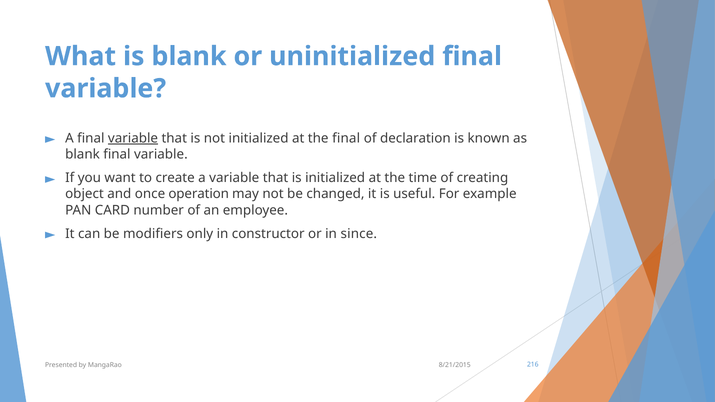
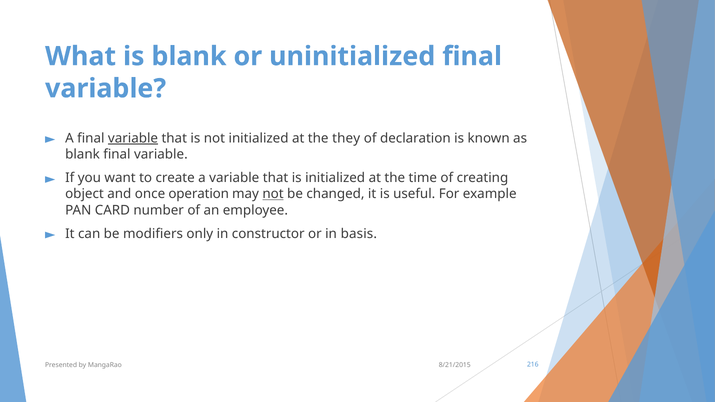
the final: final -> they (346, 138)
not underline: none -> present (273, 194)
since: since -> basis (359, 234)
